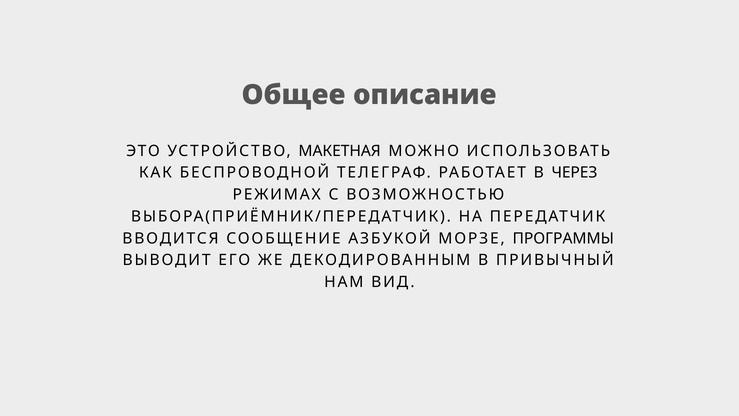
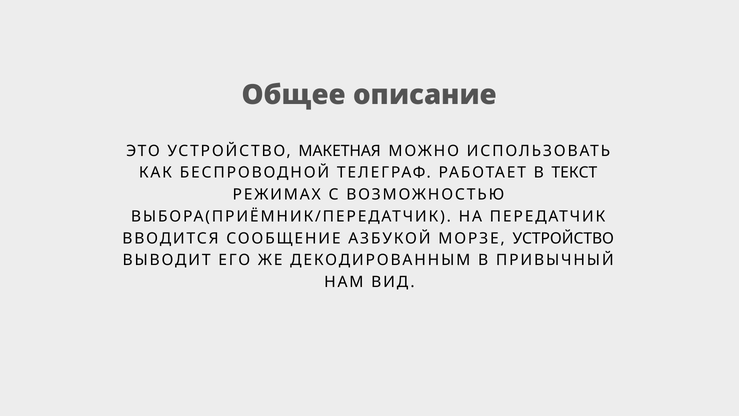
ЧЕРЕЗ: ЧЕРЕЗ -> ТЕКСТ (574, 173)
МОРЗЕ ПРОГРАММЫ: ПРОГРАММЫ -> УСТРОЙСТВО (563, 238)
